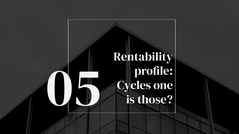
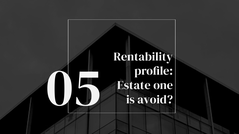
Cycles: Cycles -> Estate (134, 85)
those: those -> avoid (155, 100)
